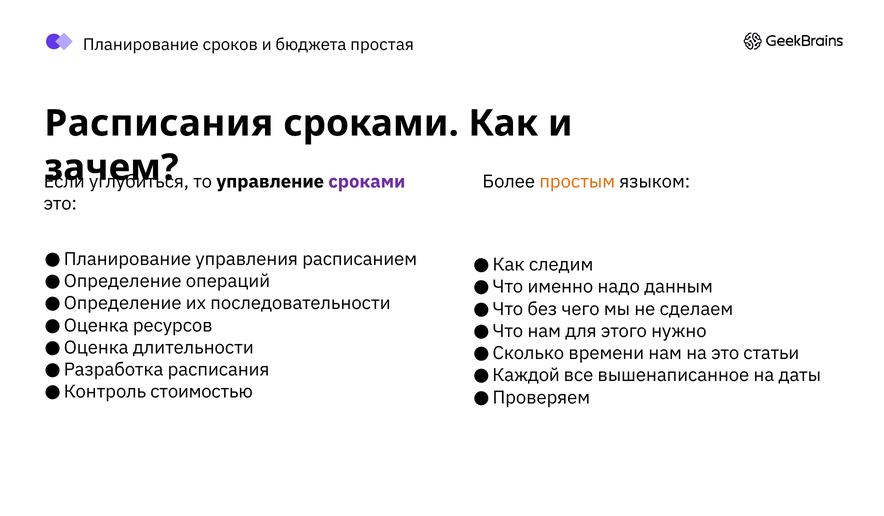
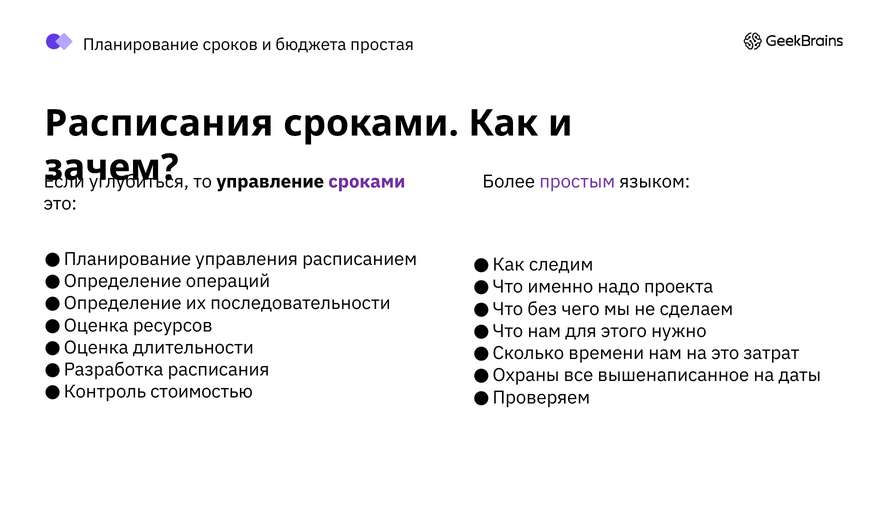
простым colour: orange -> purple (577, 181)
данным: данным -> проекта (679, 287)
статьи: статьи -> затрат (771, 353)
Каждой: Каждой -> Охраны (526, 375)
